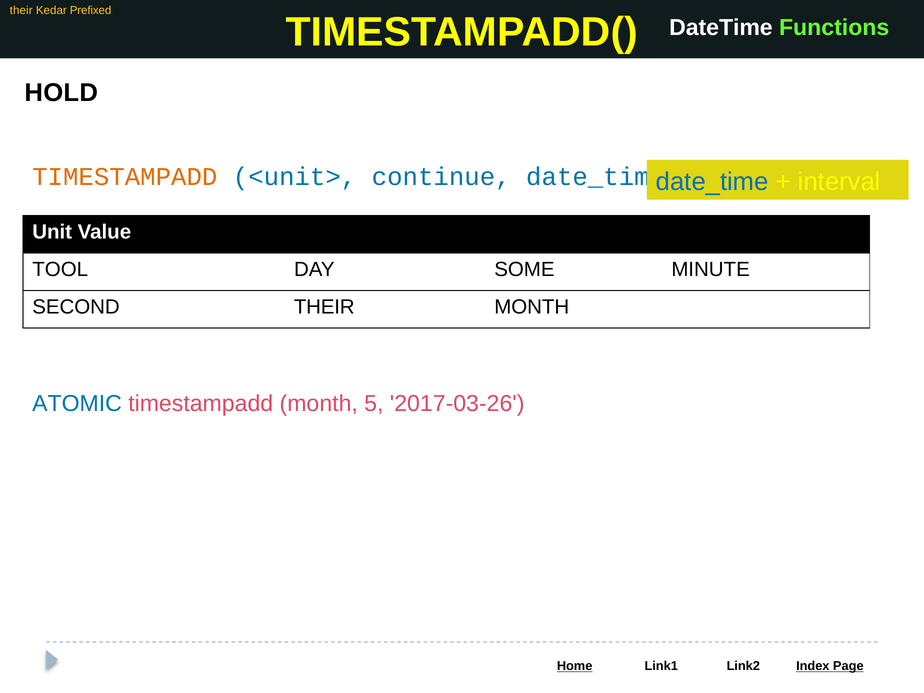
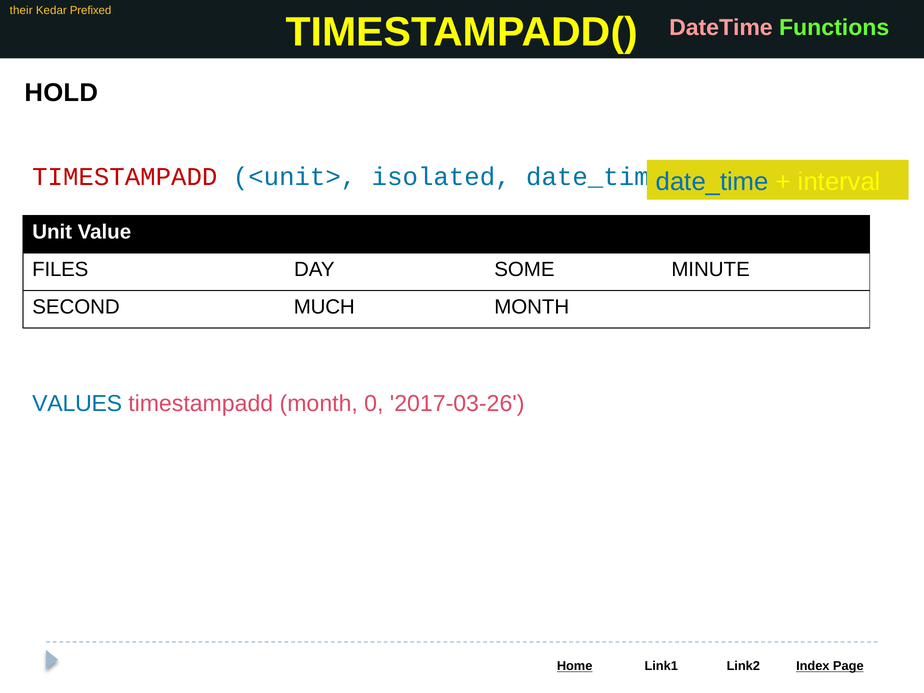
DateTime colour: white -> pink (721, 28)
TIMESTAMPADD colour: orange -> red (125, 177)
continue: continue -> isolated (441, 177)
TOOL: TOOL -> FILES (60, 269)
SECOND THEIR: THEIR -> MUCH (324, 307)
ATOMIC: ATOMIC -> VALUES (77, 403)
5: 5 -> 0 (374, 403)
